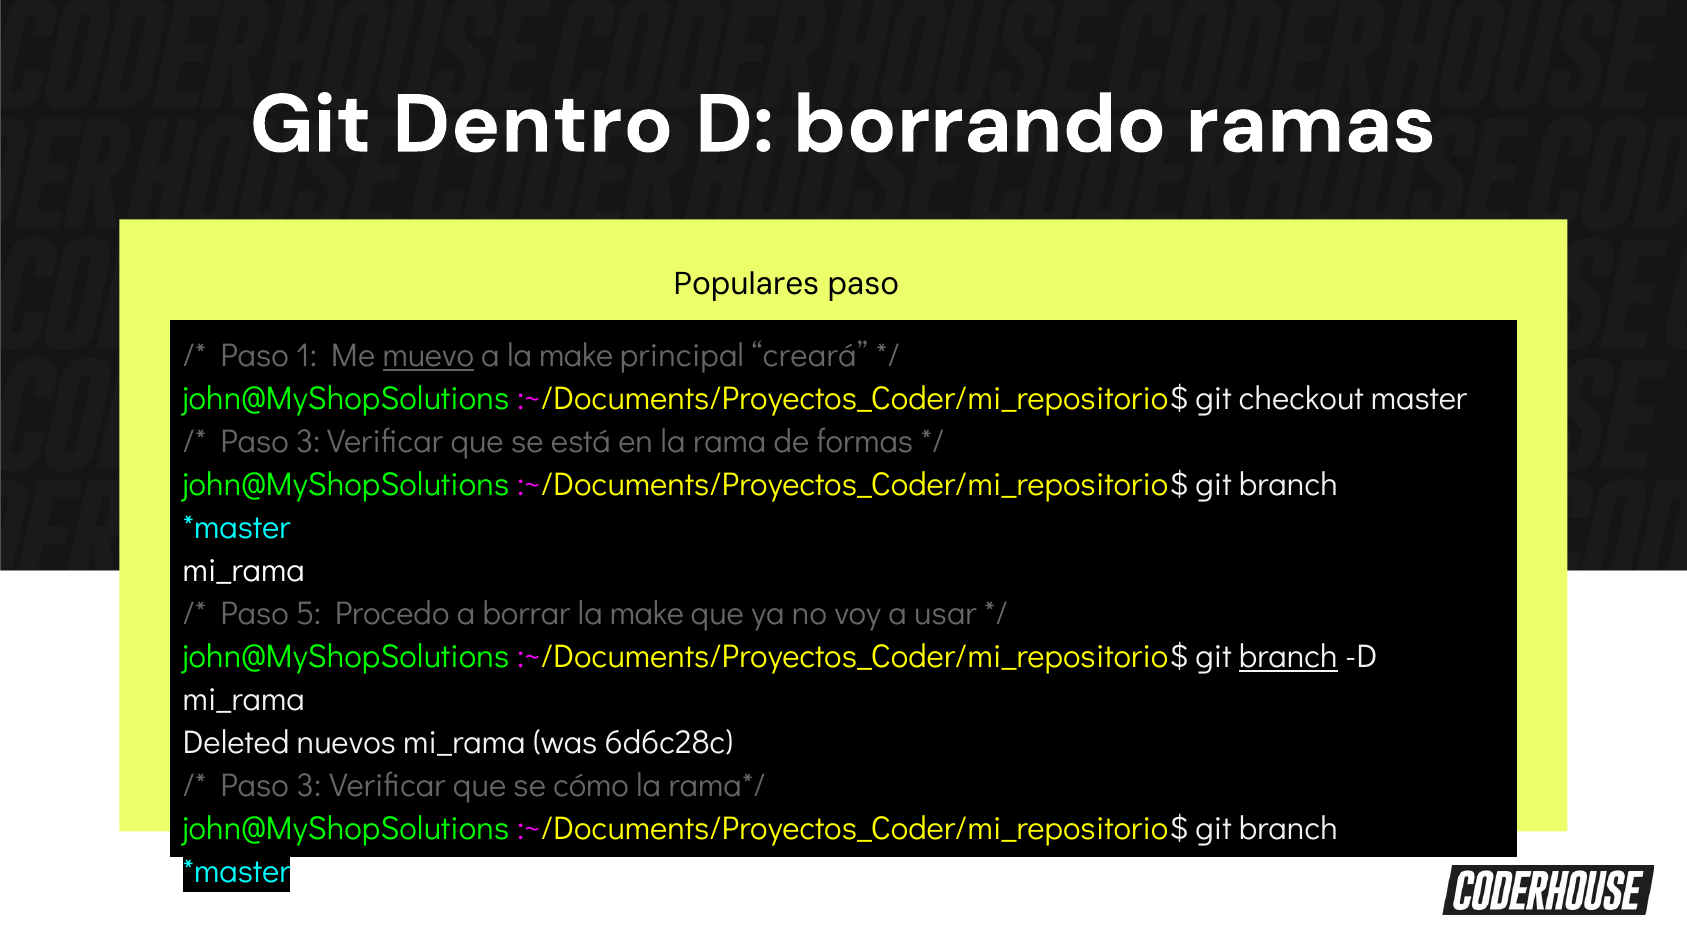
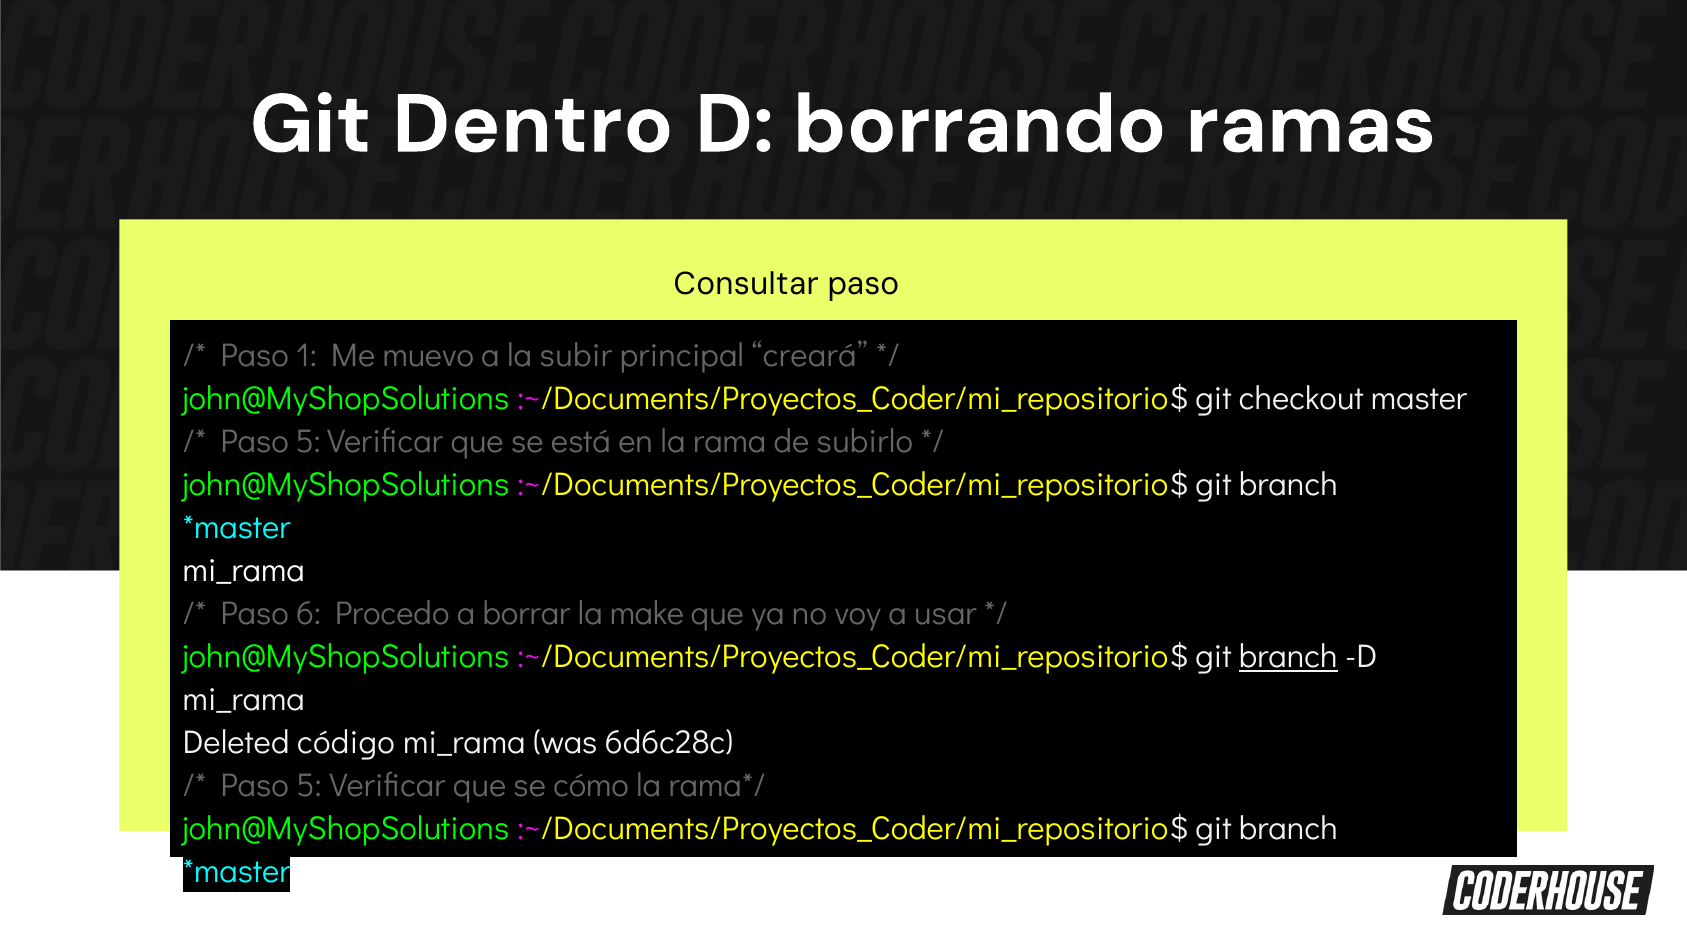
Populares: Populares -> Consultar (746, 284)
muevo underline: present -> none (428, 356)
a la make: make -> subir (576, 356)
3: 3 -> 5 (308, 442)
formas: formas -> subirlo (865, 442)
5: 5 -> 6 (309, 614)
nuevos: nuevos -> código (346, 743)
3: 3 -> 5 (309, 786)
